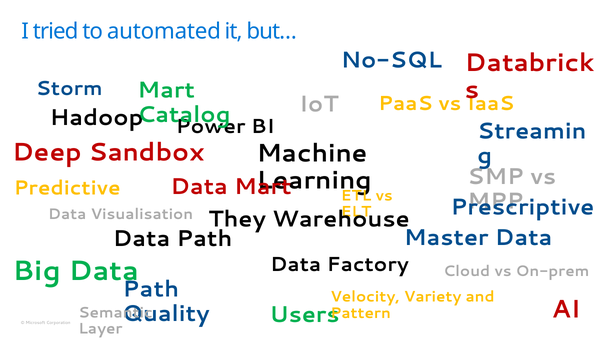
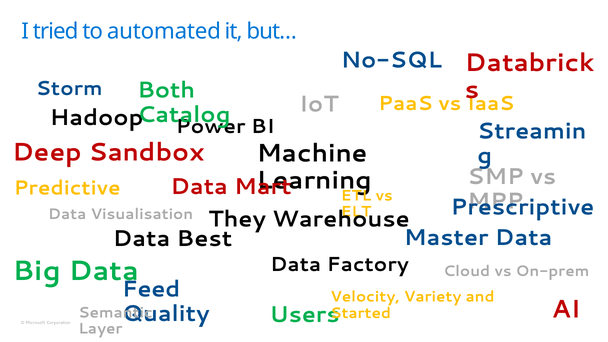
Mart: Mart -> Both (166, 90)
Data Path: Path -> Best (204, 239)
Path: Path -> Feed (151, 289)
Pattern: Pattern -> Started (361, 313)
